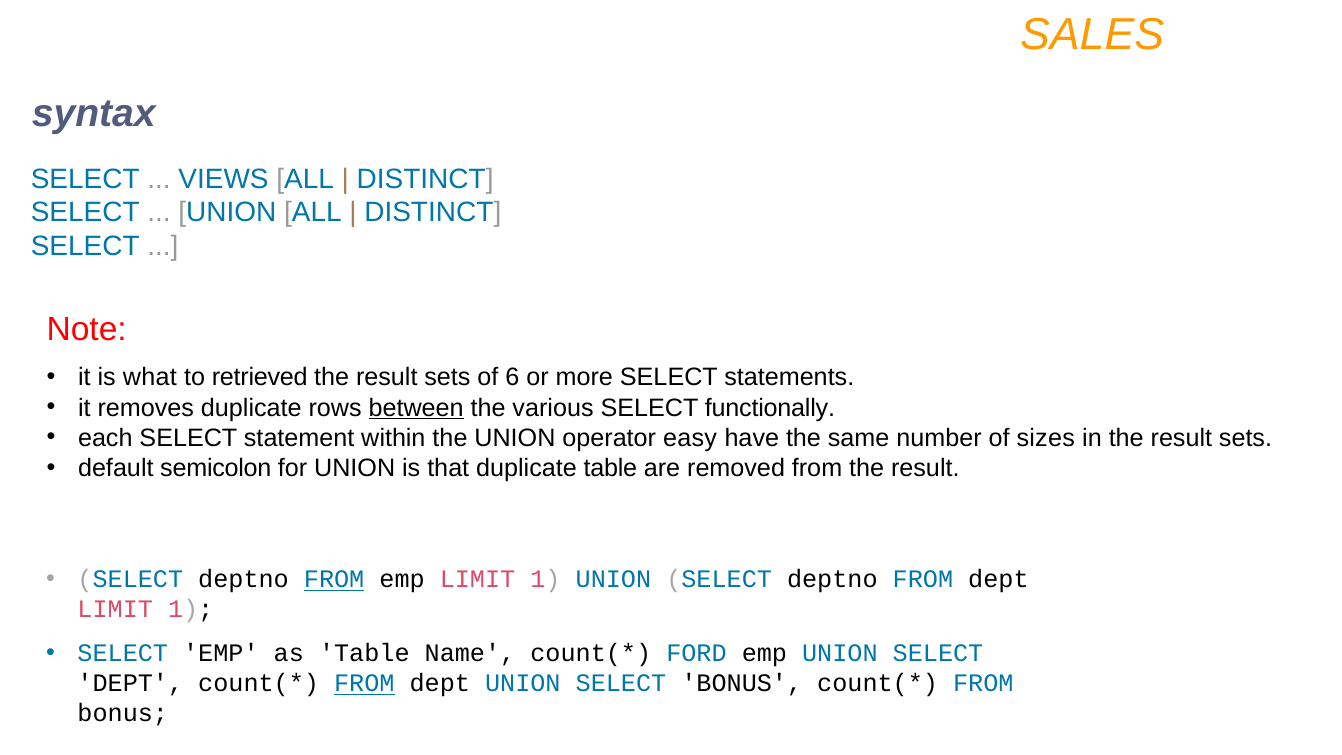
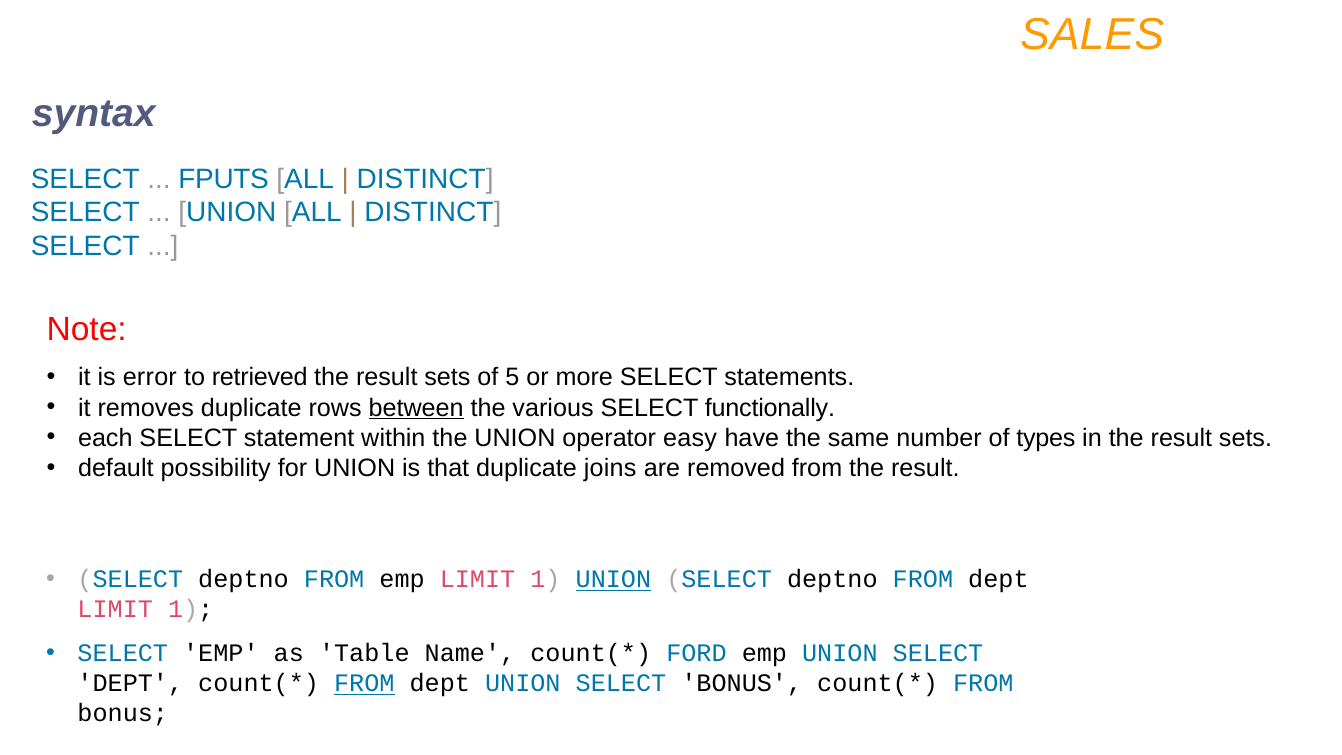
VIEWS: VIEWS -> FPUTS (224, 179)
what: what -> error (150, 377)
6: 6 -> 5 (512, 377)
sizes: sizes -> types (1046, 438)
semicolon: semicolon -> possibility (216, 468)
duplicate table: table -> joins (610, 468)
FROM underline: present -> none (334, 579)
UNION underline: none -> present (613, 579)
